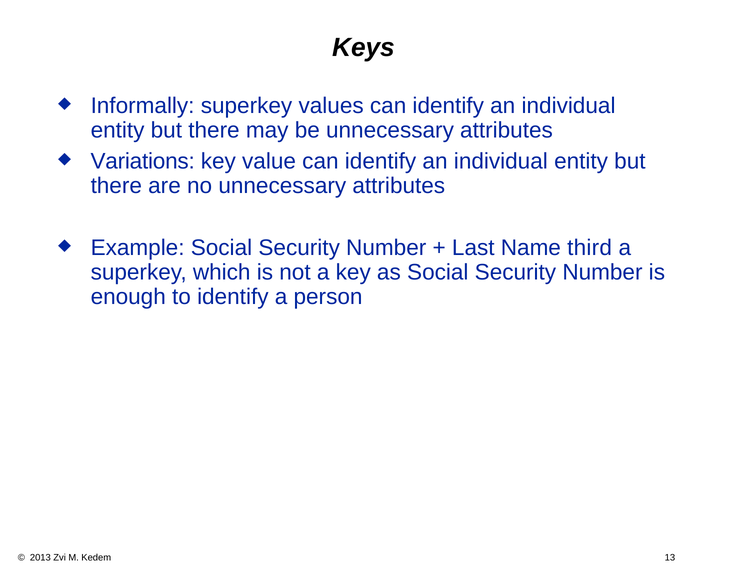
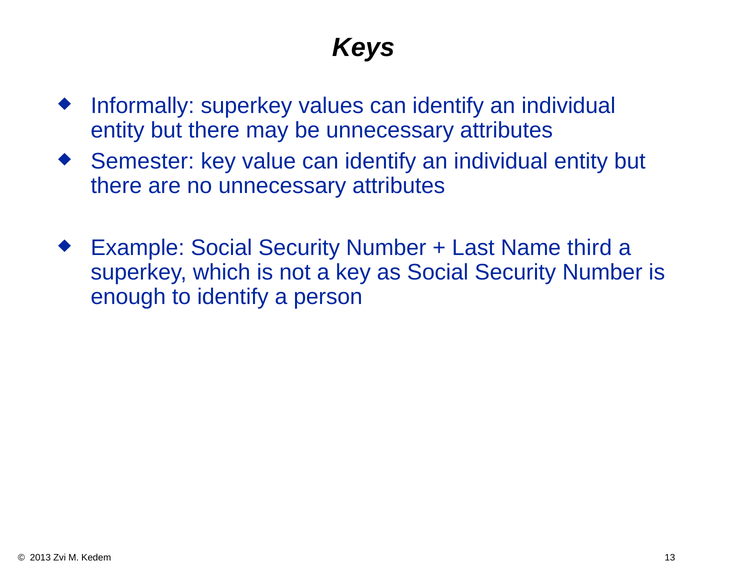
Variations: Variations -> Semester (142, 161)
